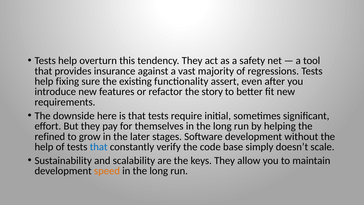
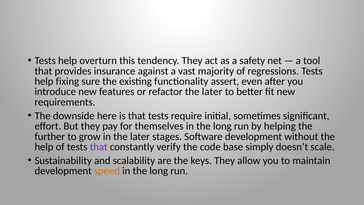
refactor the story: story -> later (212, 92)
refined: refined -> further (50, 136)
that colour: blue -> purple (99, 147)
